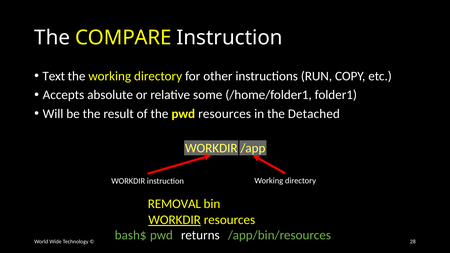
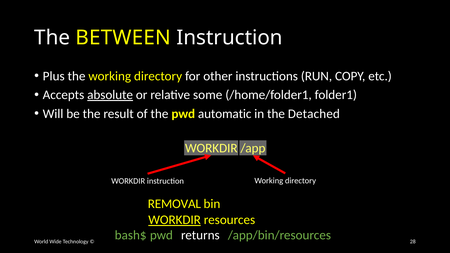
COMPARE: COMPARE -> BETWEEN (123, 38)
Text: Text -> Plus (54, 76)
absolute underline: none -> present (110, 95)
pwd resources: resources -> automatic (225, 114)
